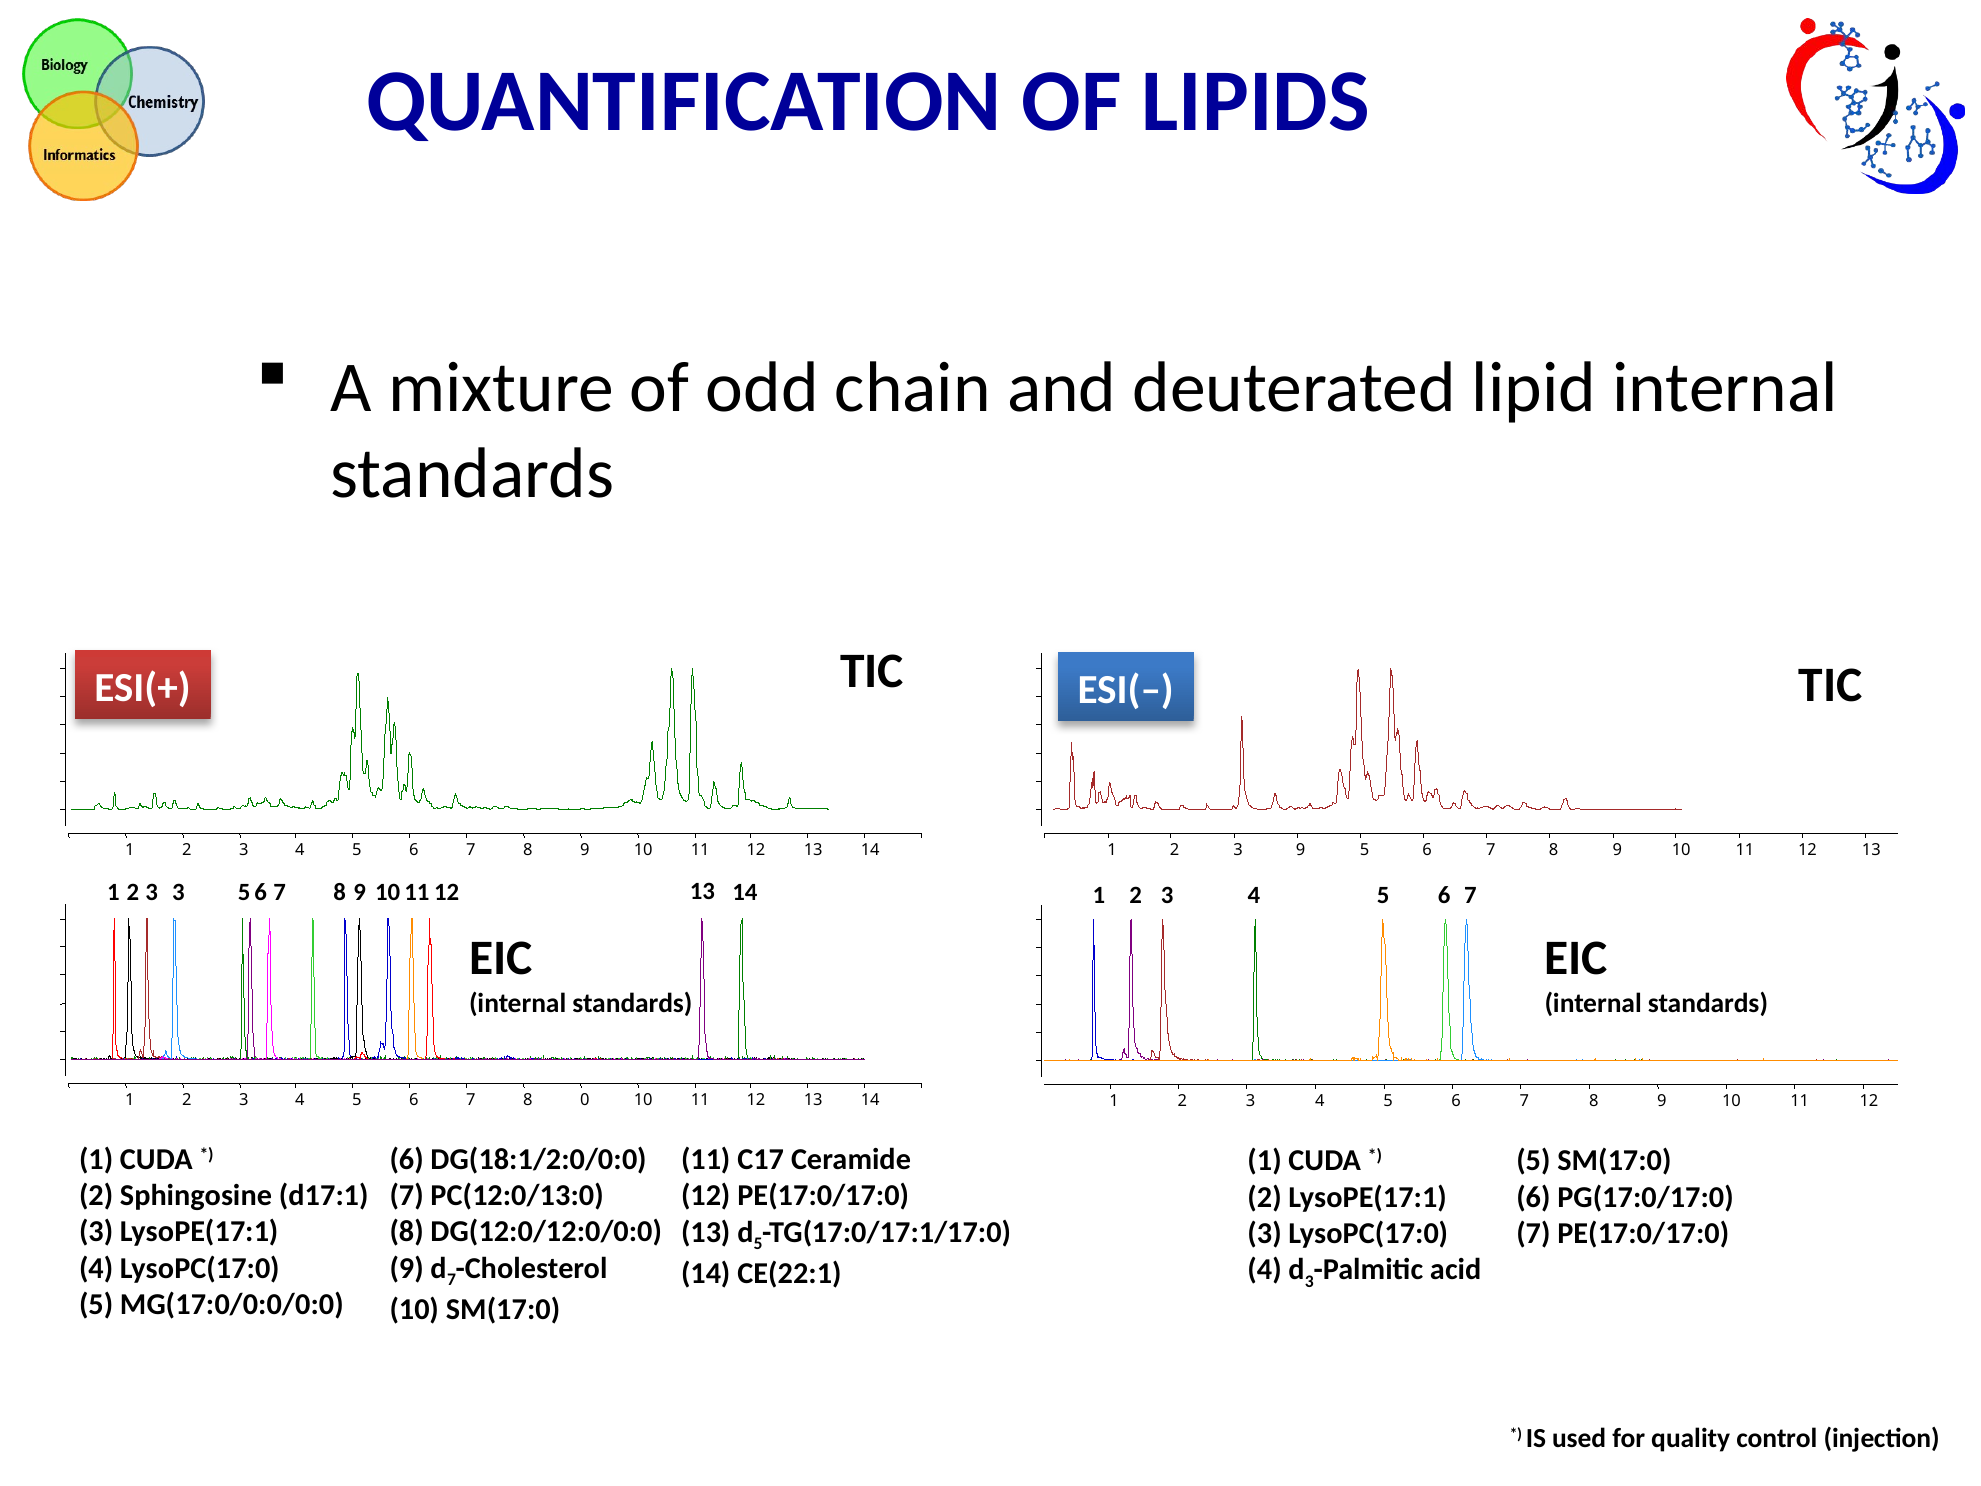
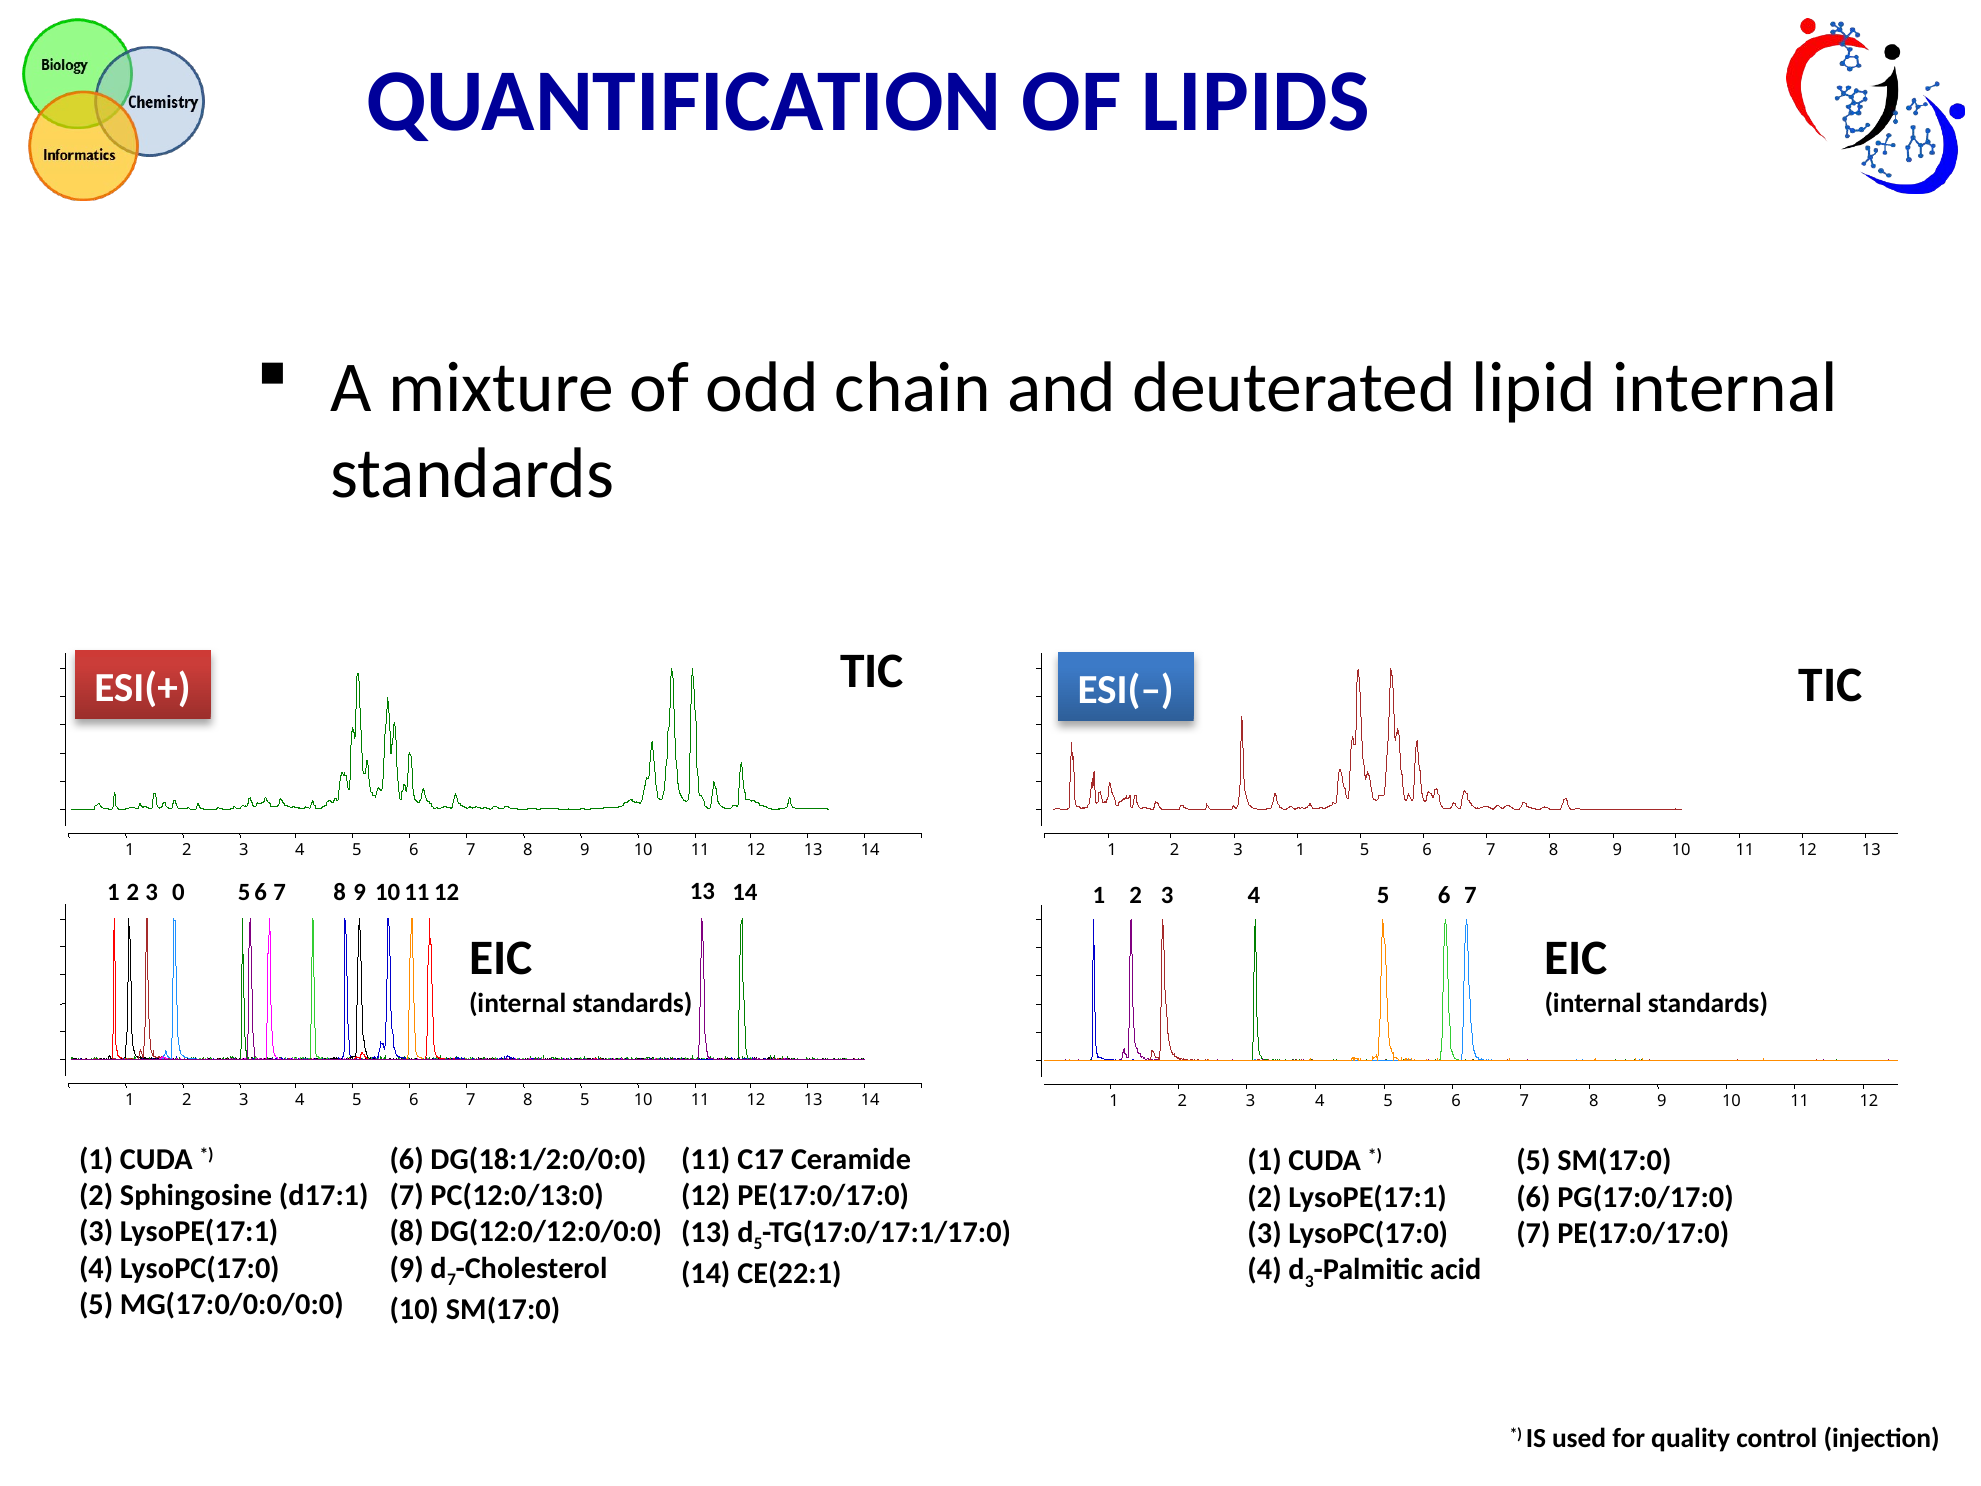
3 9: 9 -> 1 (1301, 849)
3: 3 -> 0 (178, 892)
8 0: 0 -> 5 (585, 1100)
